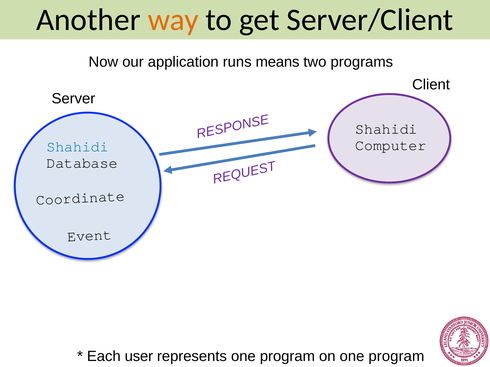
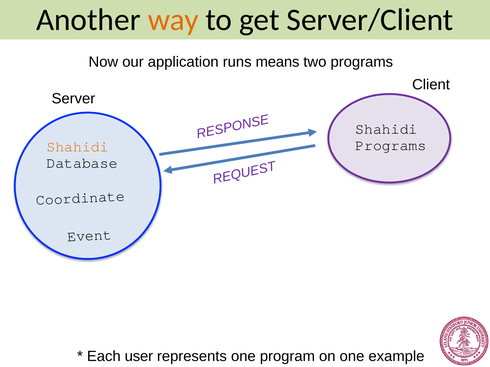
Computer: Computer -> Programs (391, 146)
Shahidi colour: blue -> orange (78, 147)
on one program: program -> example (396, 357)
